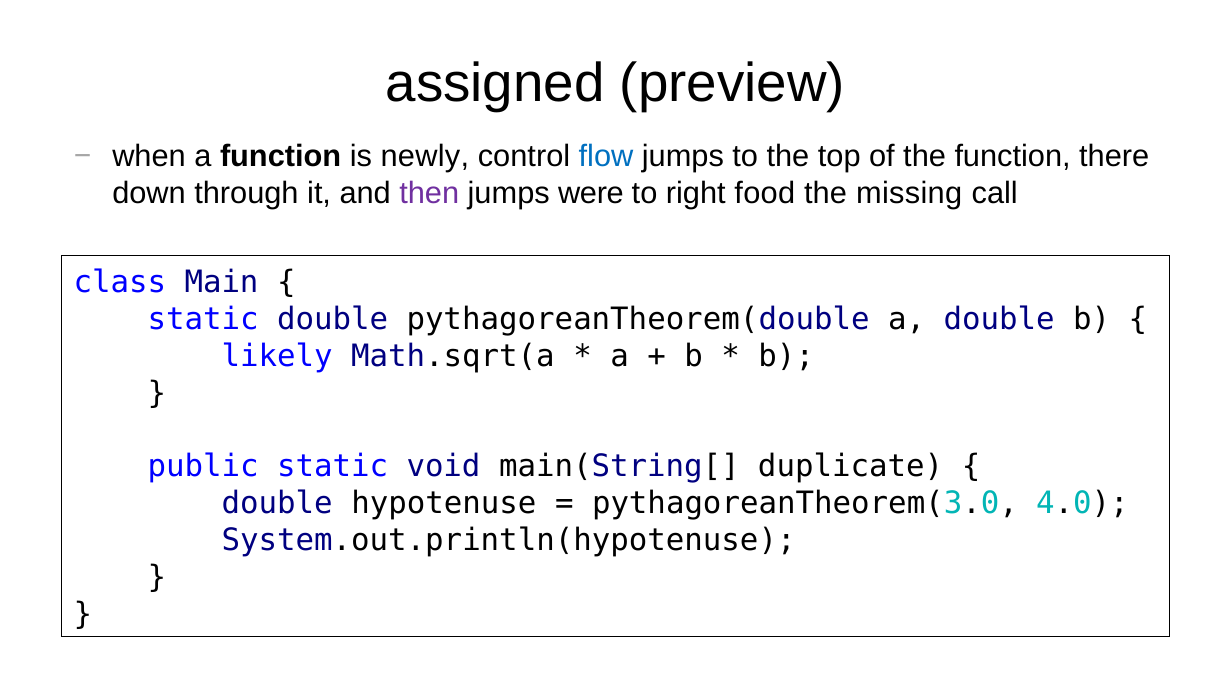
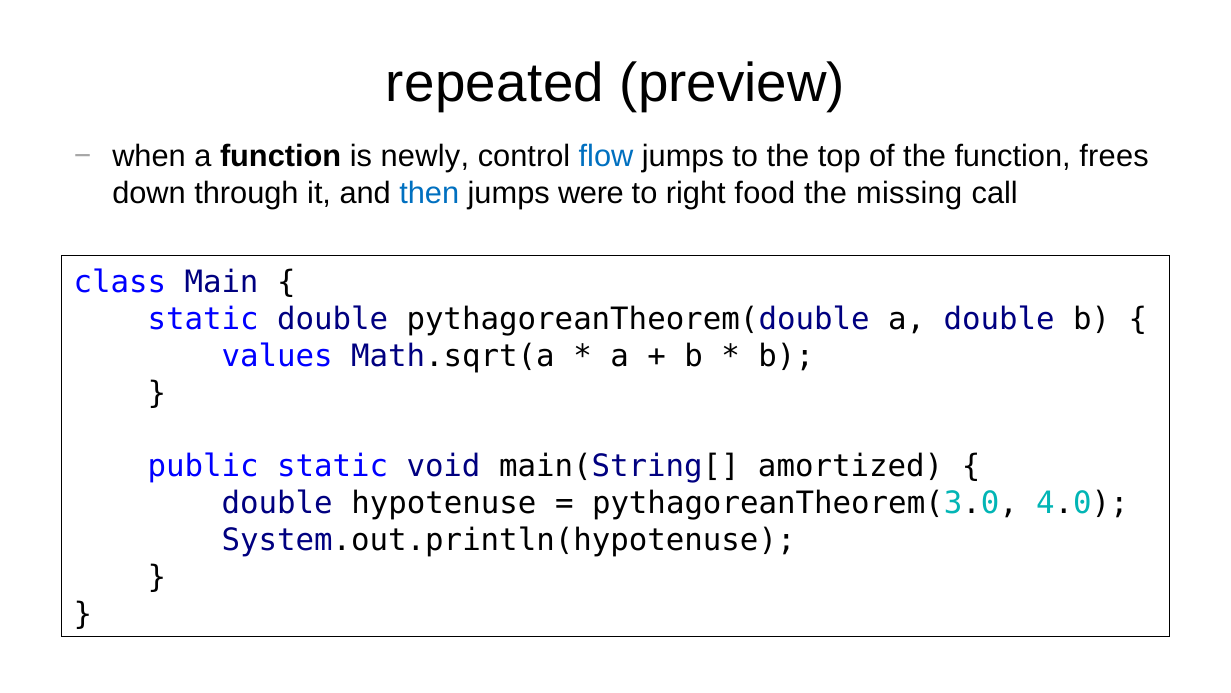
assigned: assigned -> repeated (495, 83)
there: there -> frees (1114, 156)
then colour: purple -> blue (429, 193)
likely: likely -> values (277, 356)
duplicate: duplicate -> amortized (851, 466)
